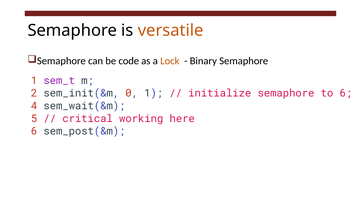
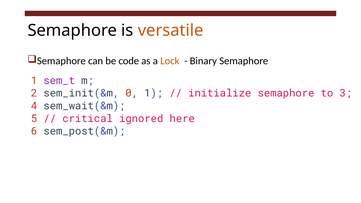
to 6: 6 -> 3 (346, 93)
working: working -> ignored (141, 119)
